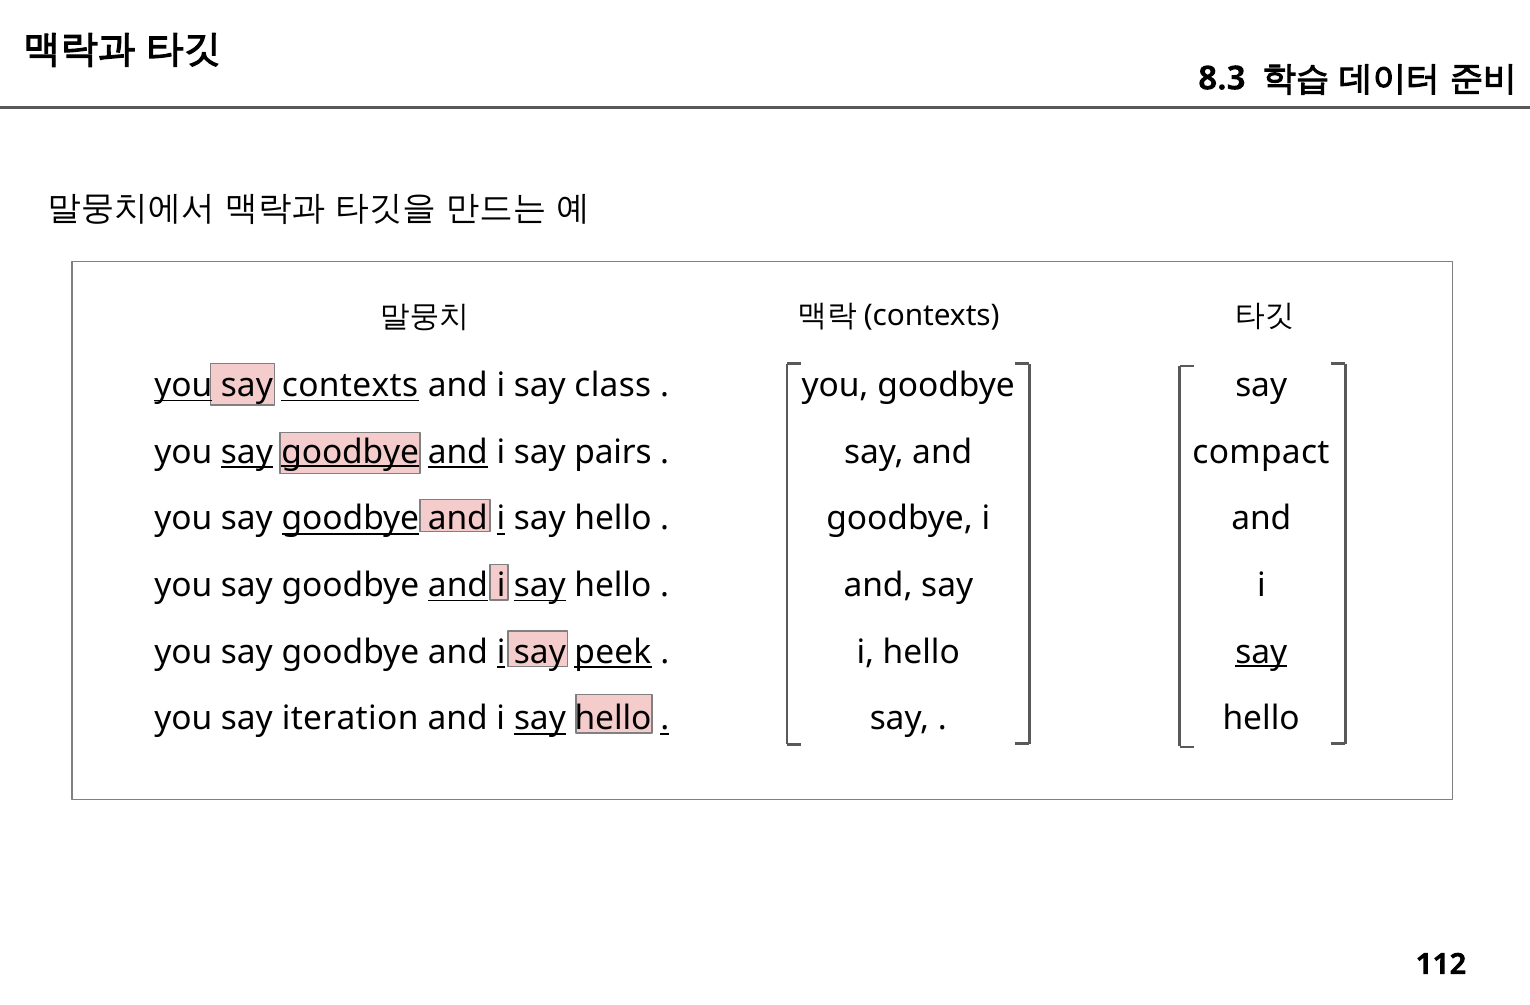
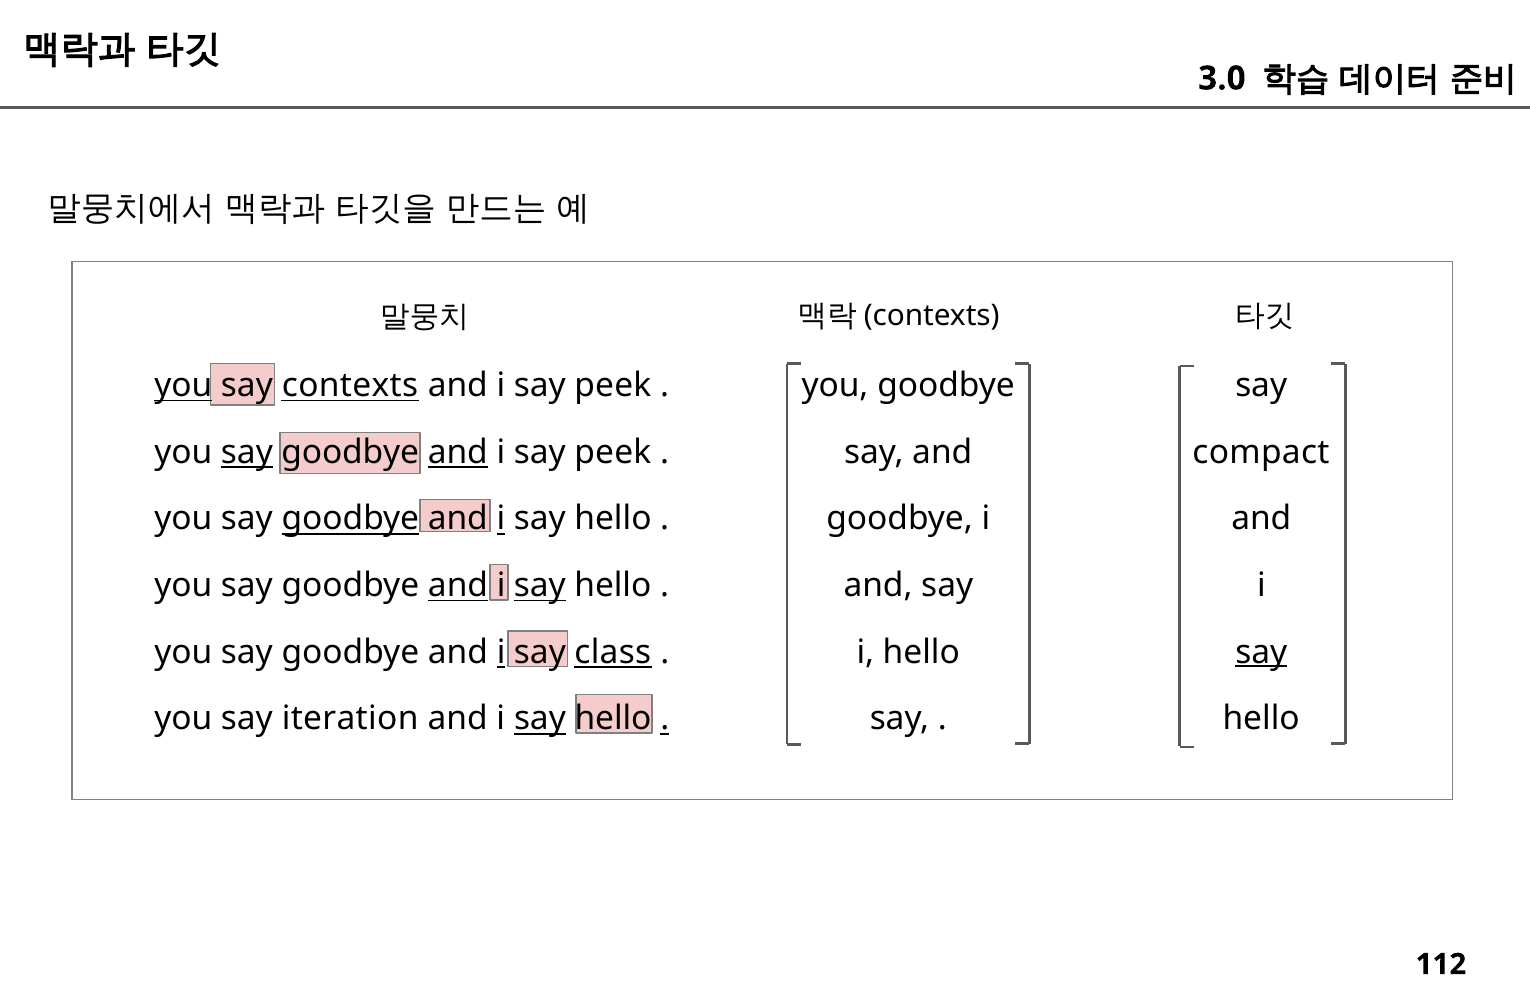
8.3: 8.3 -> 3.0 (1222, 78)
class: class -> peek (613, 385)
goodbye underline: present -> none (350, 452)
pairs: pairs -> peek (613, 452)
peek: peek -> class (613, 652)
